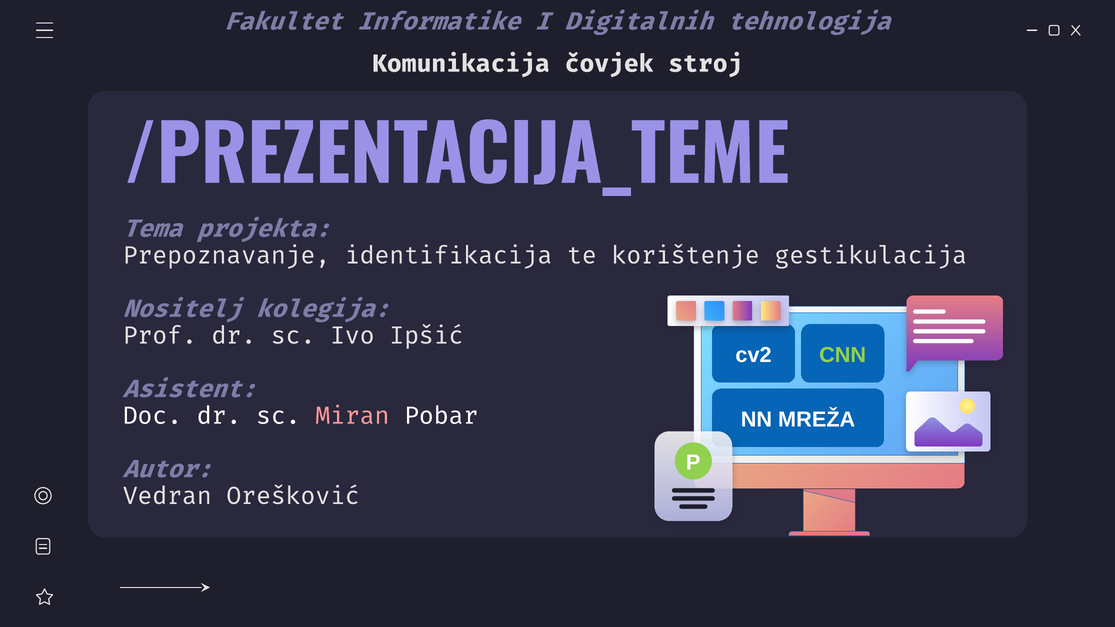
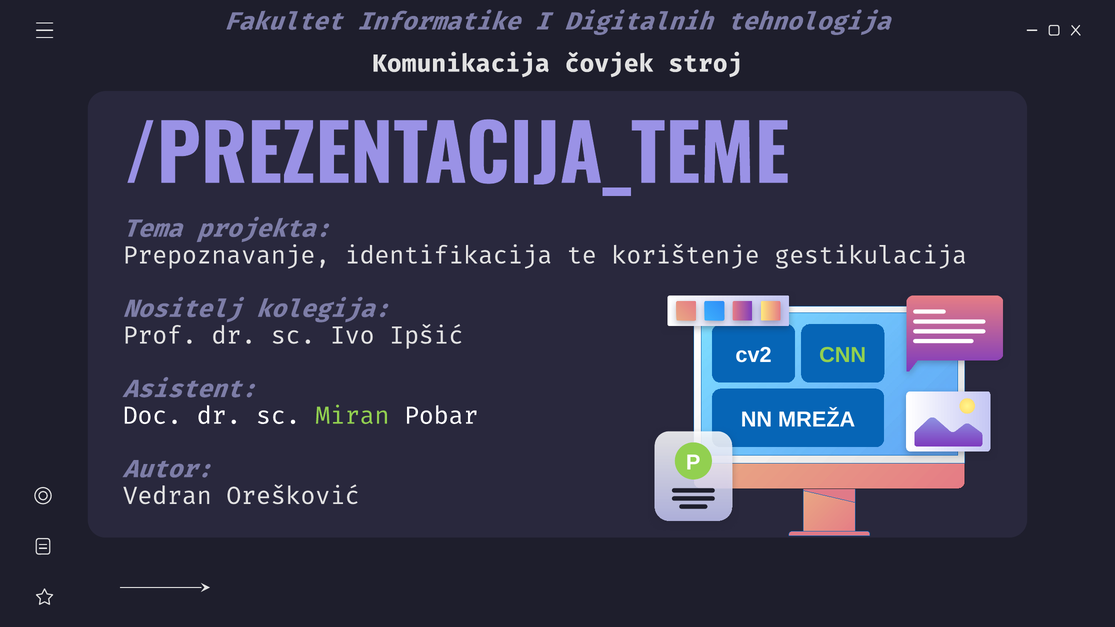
Miran colour: pink -> light green (352, 416)
